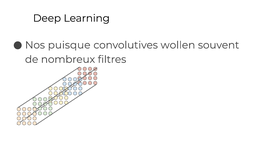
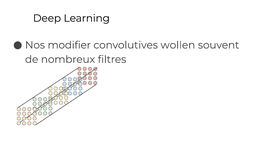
puisque: puisque -> modifier (69, 45)
